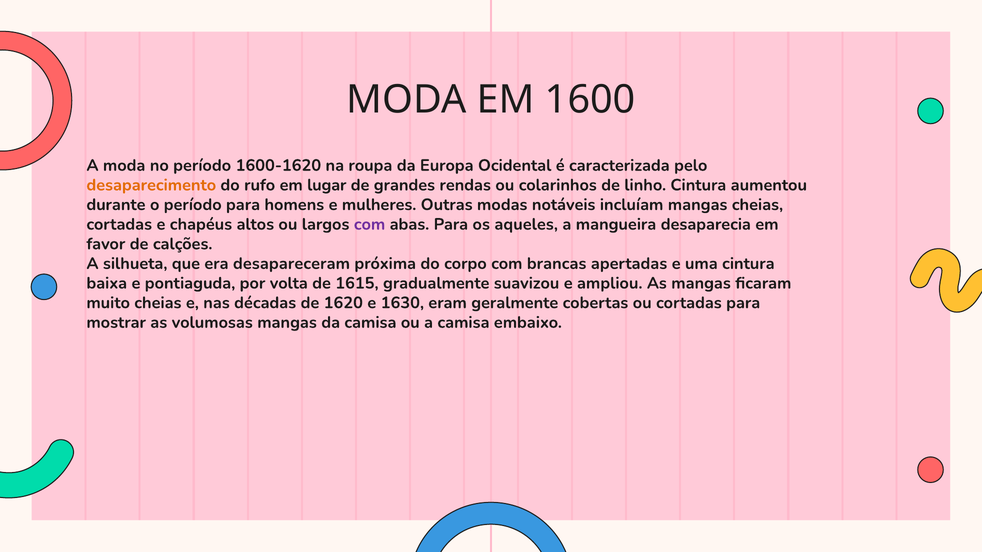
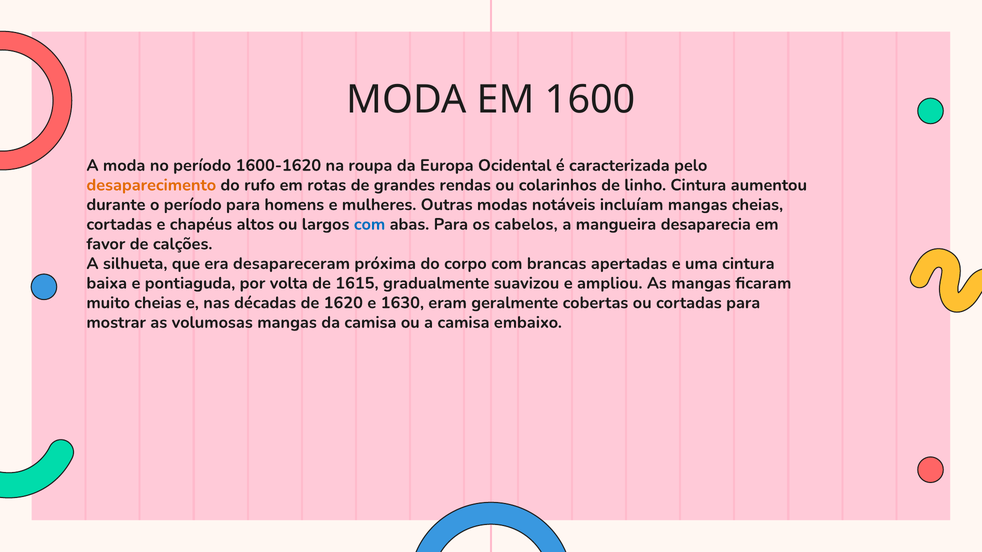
lugar: lugar -> rotas (327, 185)
com colour: purple -> blue (370, 224)
aqueles: aqueles -> cabelos (526, 224)
